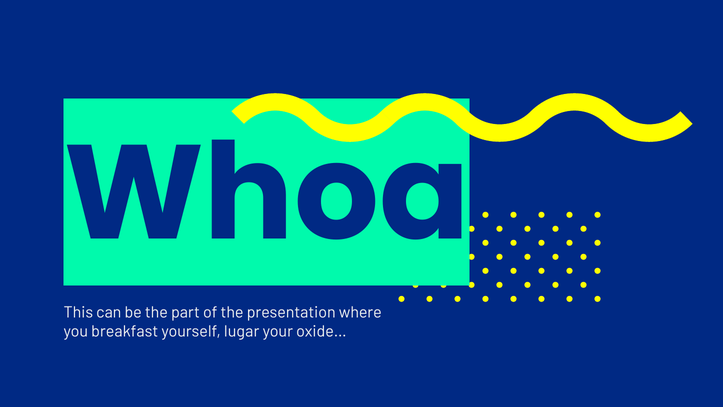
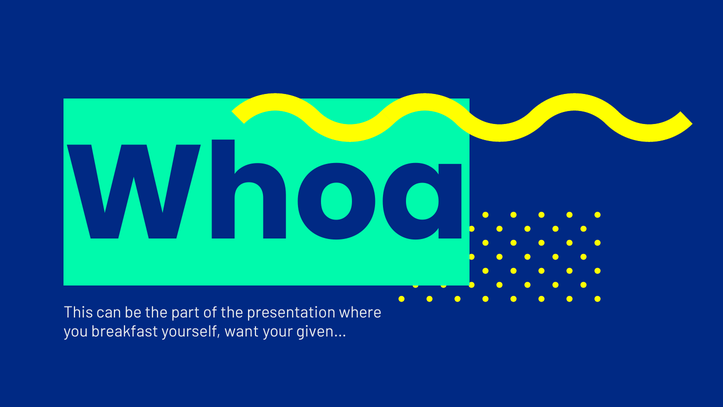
lugar: lugar -> want (242, 331)
oxide…: oxide… -> given… (321, 331)
